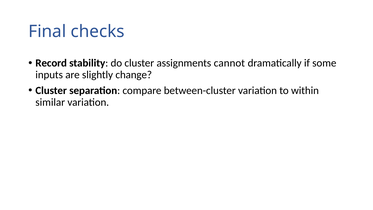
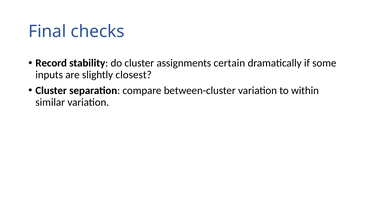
cannot: cannot -> certain (229, 63)
change: change -> closest (134, 75)
